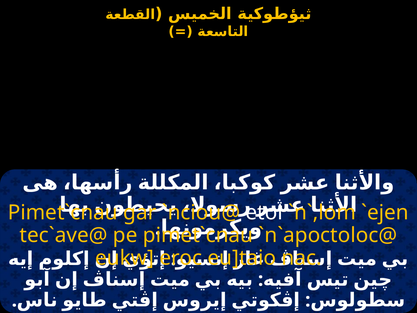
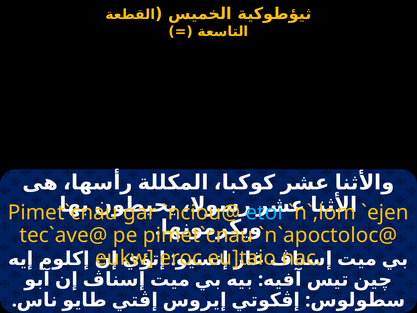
etoi colour: white -> light blue (264, 213)
